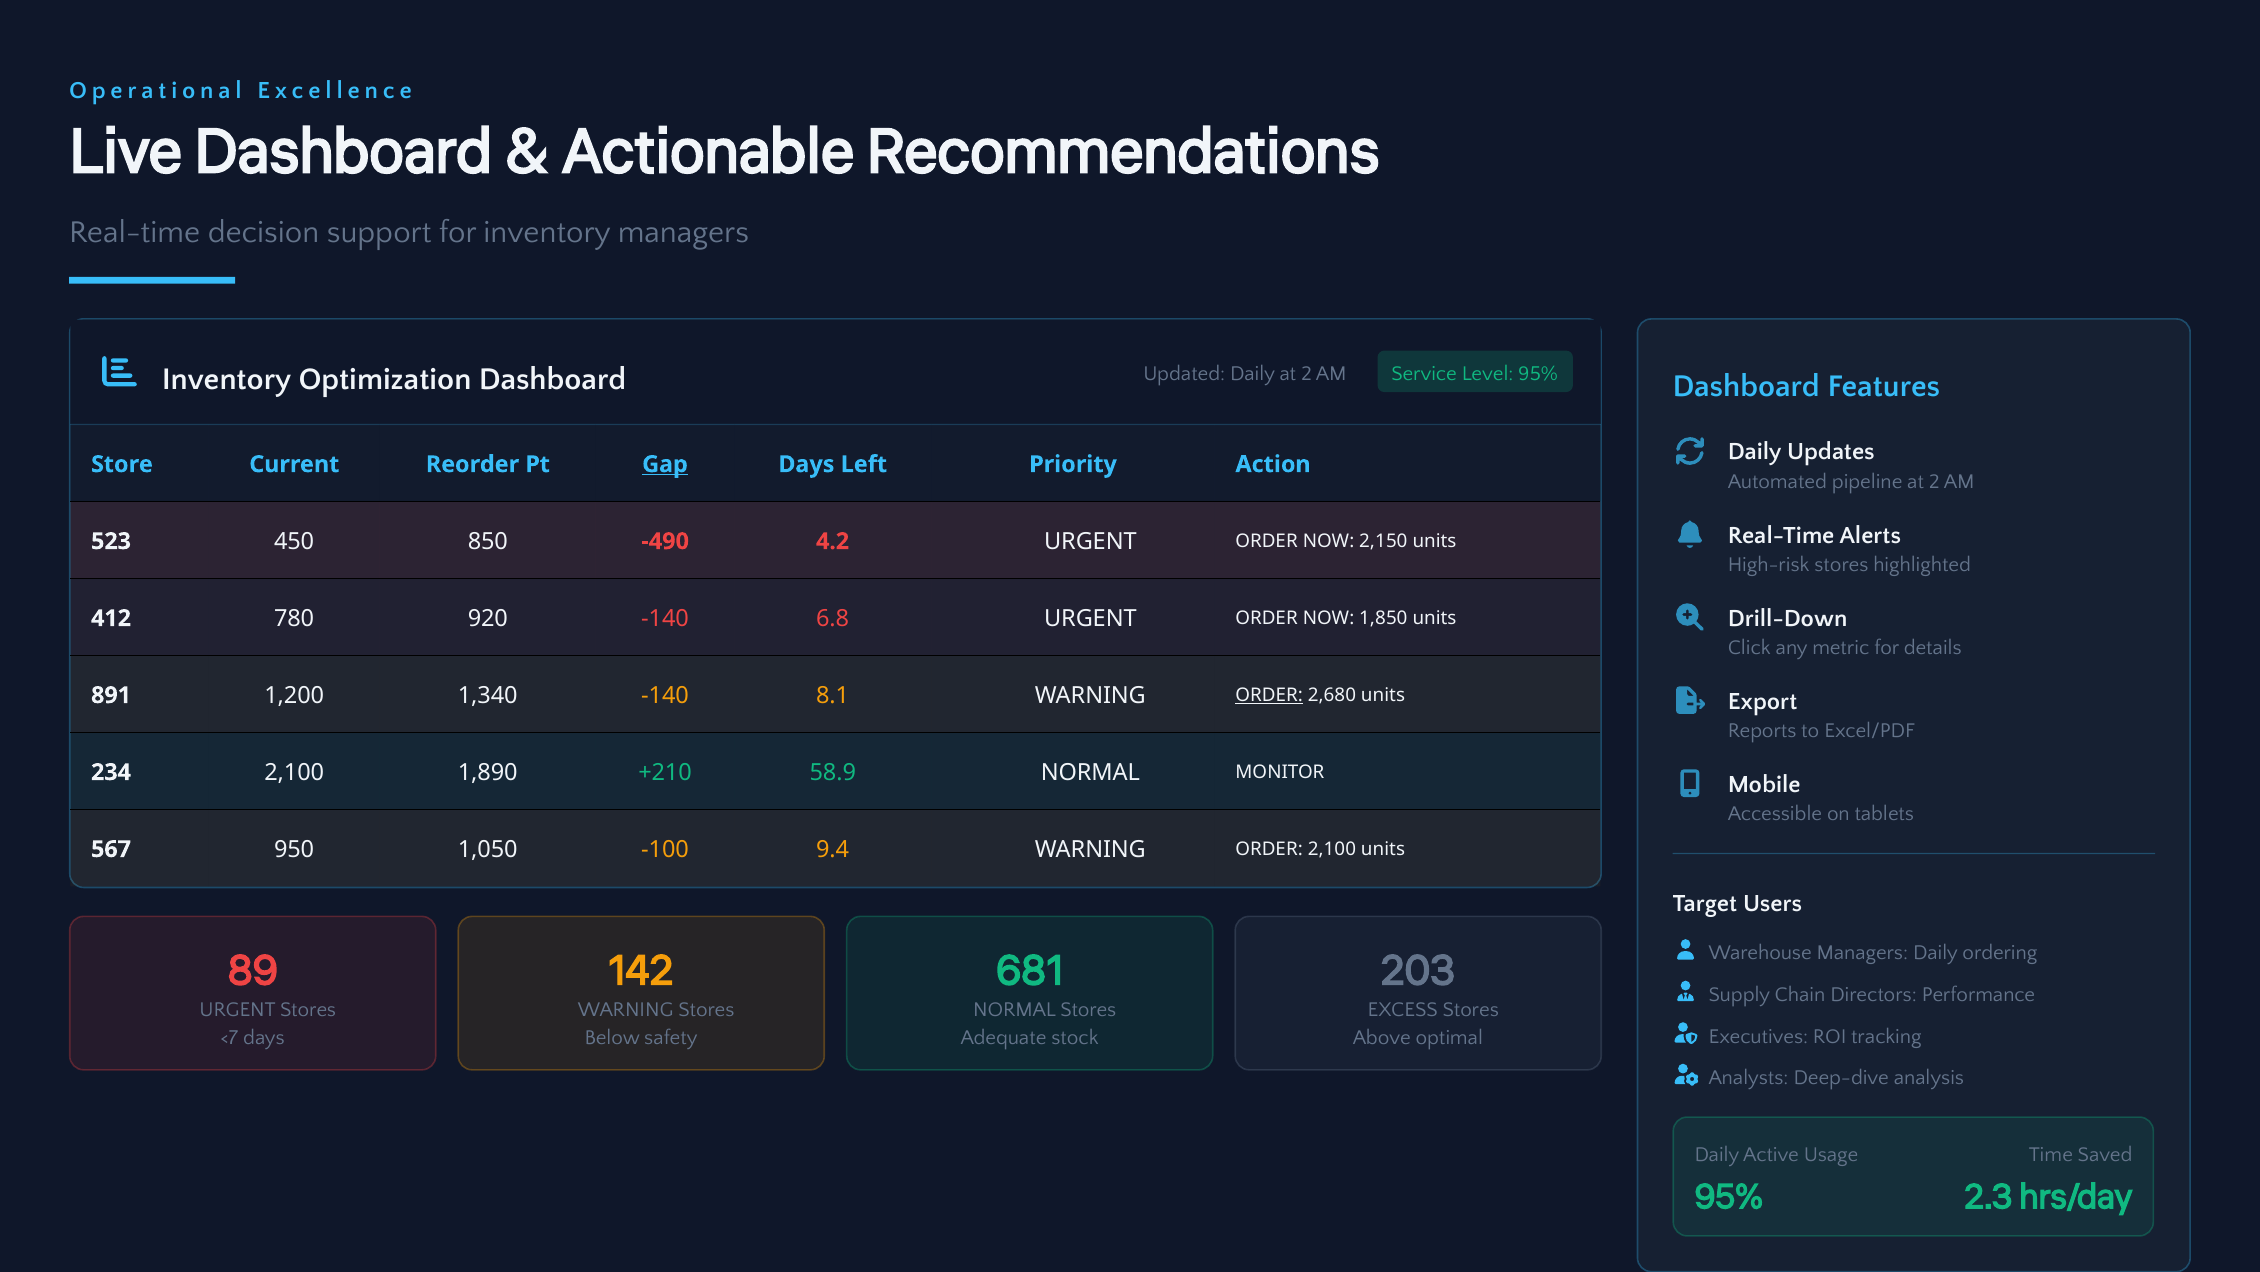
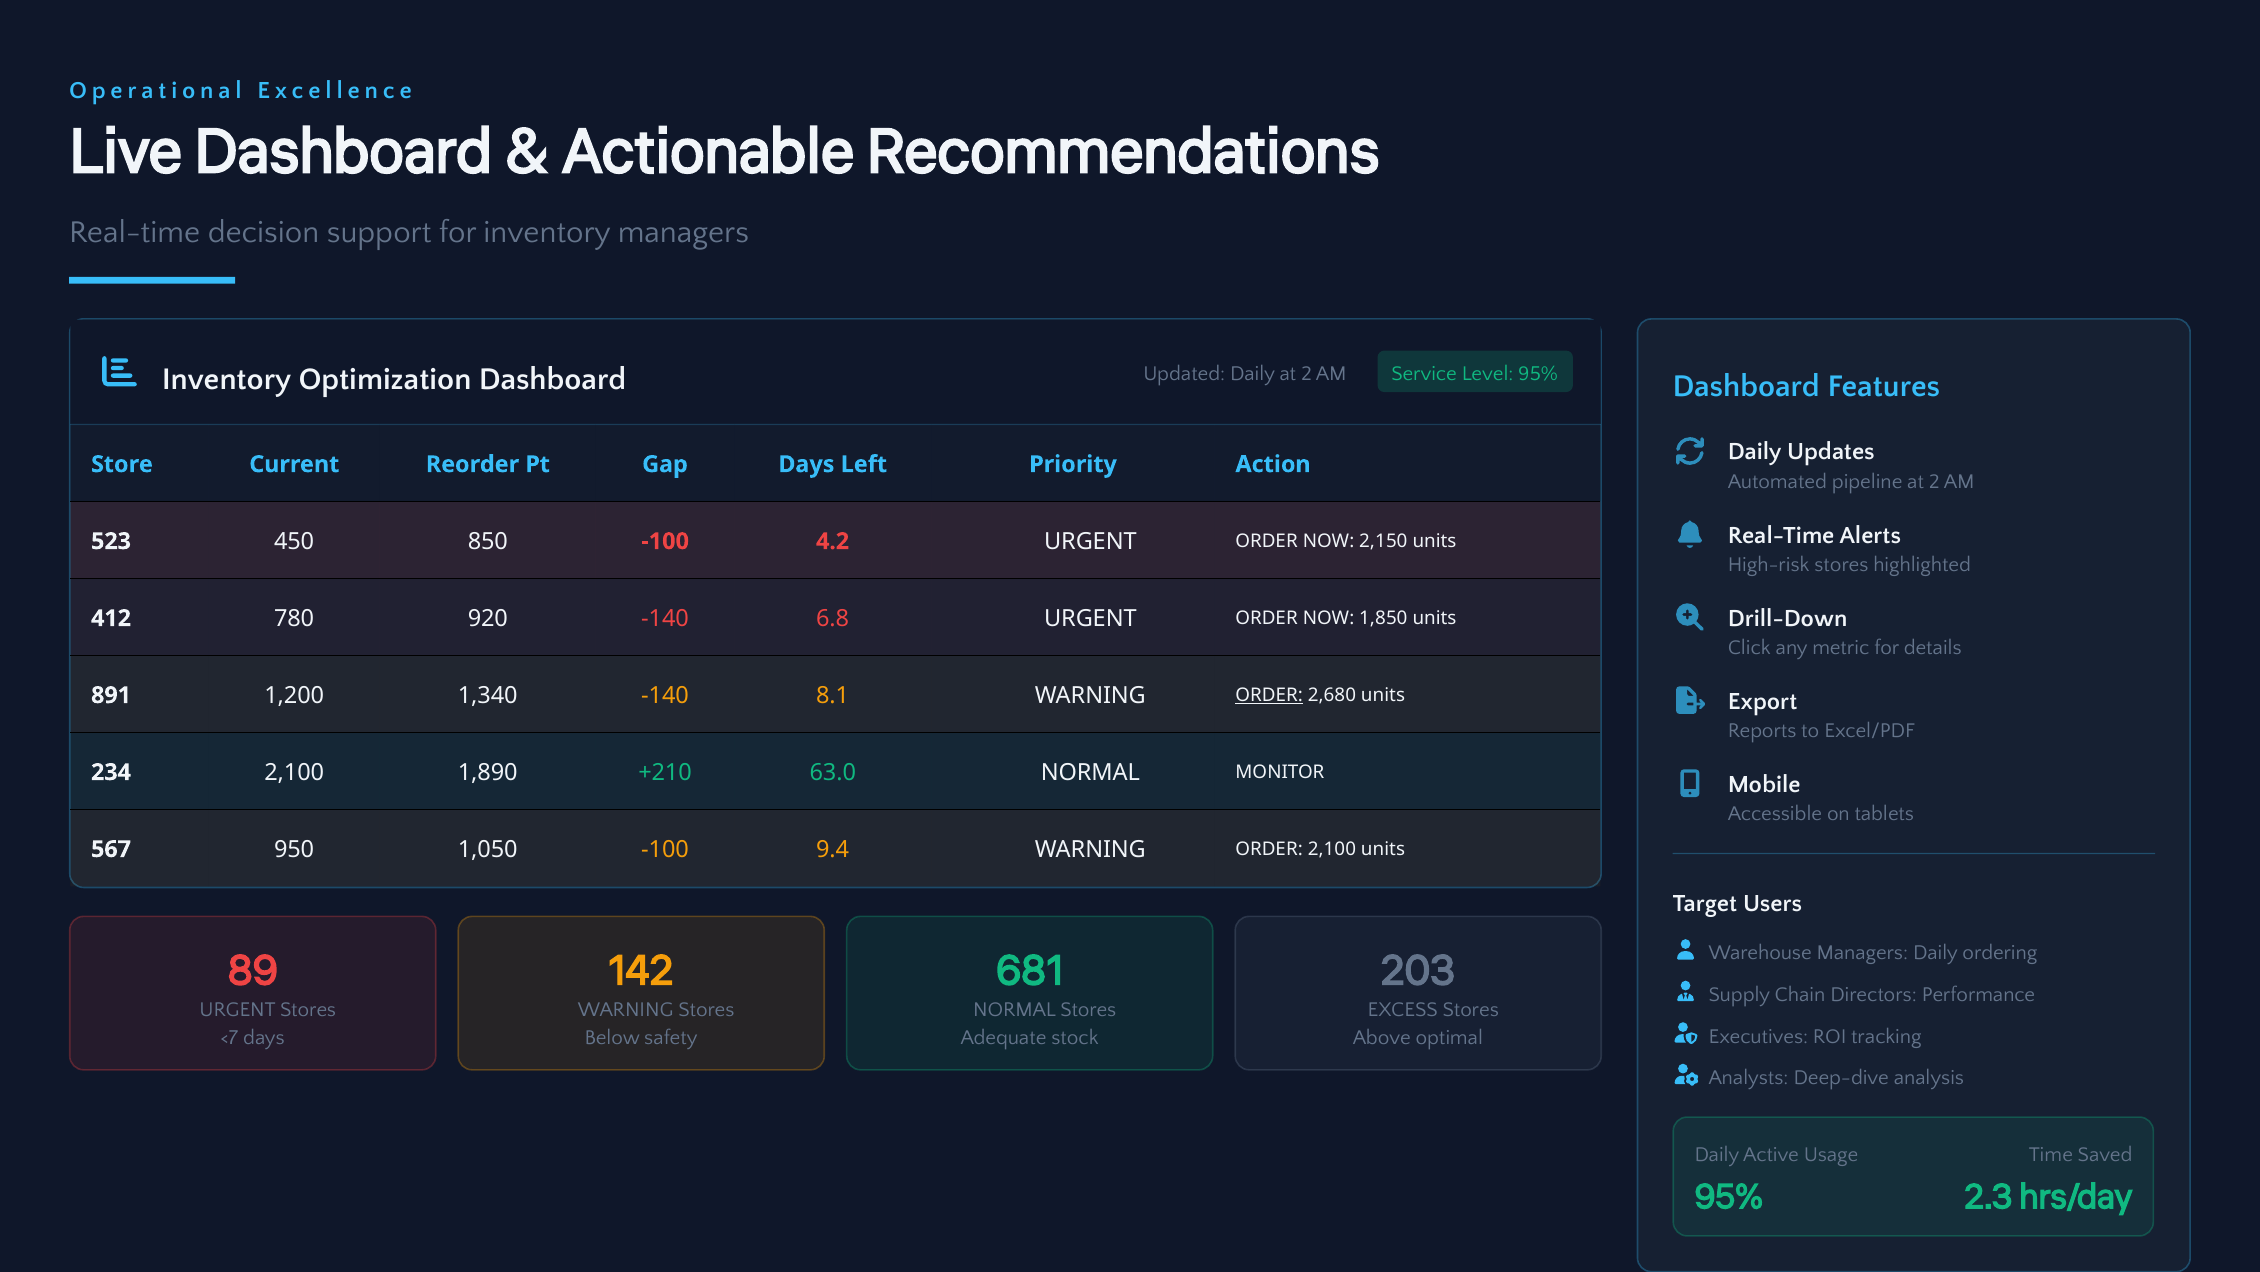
Gap underline: present -> none (665, 464)
850 -490: -490 -> -100 (665, 541)
58.9: 58.9 -> 63.0 (833, 772)
